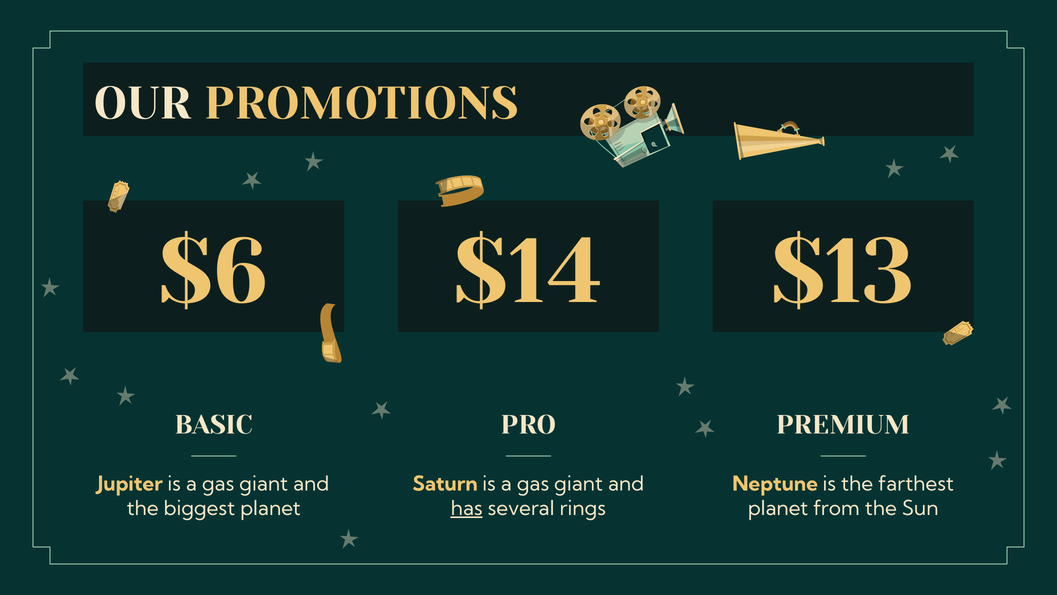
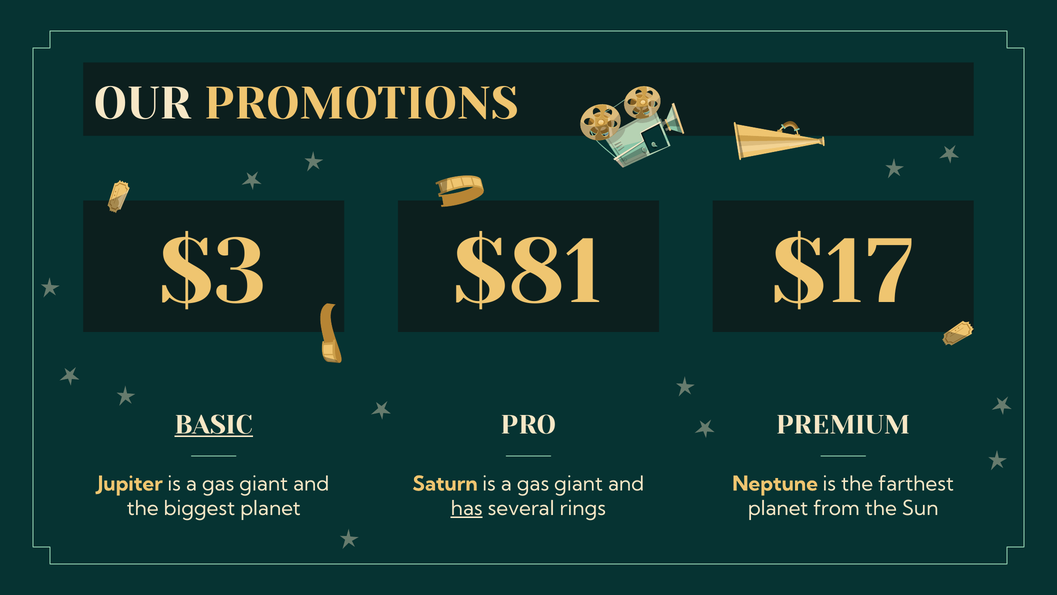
$6: $6 -> $3 (213, 272)
$14: $14 -> $81 (528, 272)
$13: $13 -> $17 (843, 272)
BASIC underline: none -> present (214, 425)
